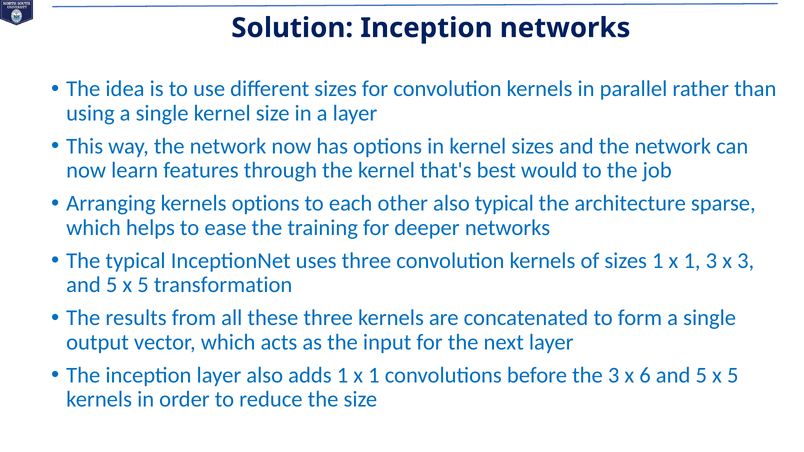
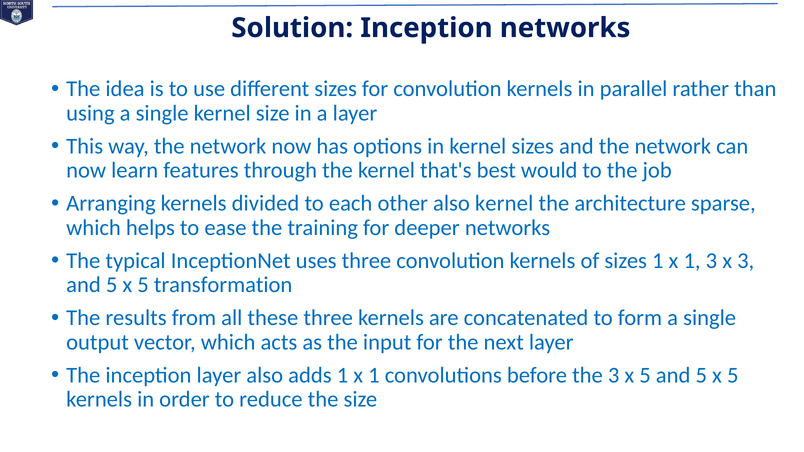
kernels options: options -> divided (266, 203)
also typical: typical -> kernel (504, 203)
3 x 6: 6 -> 5 (645, 375)
